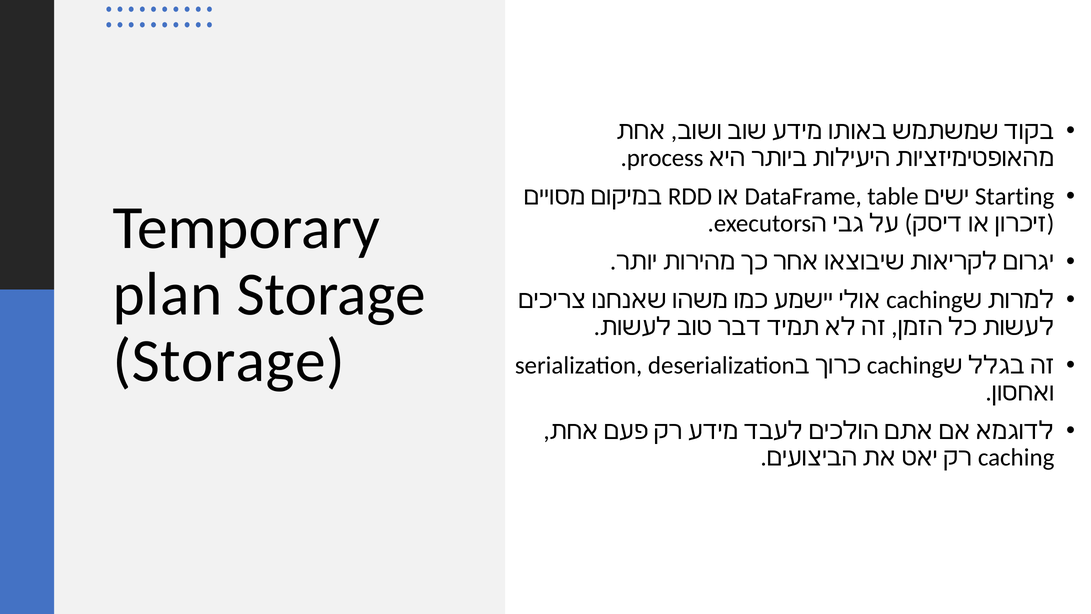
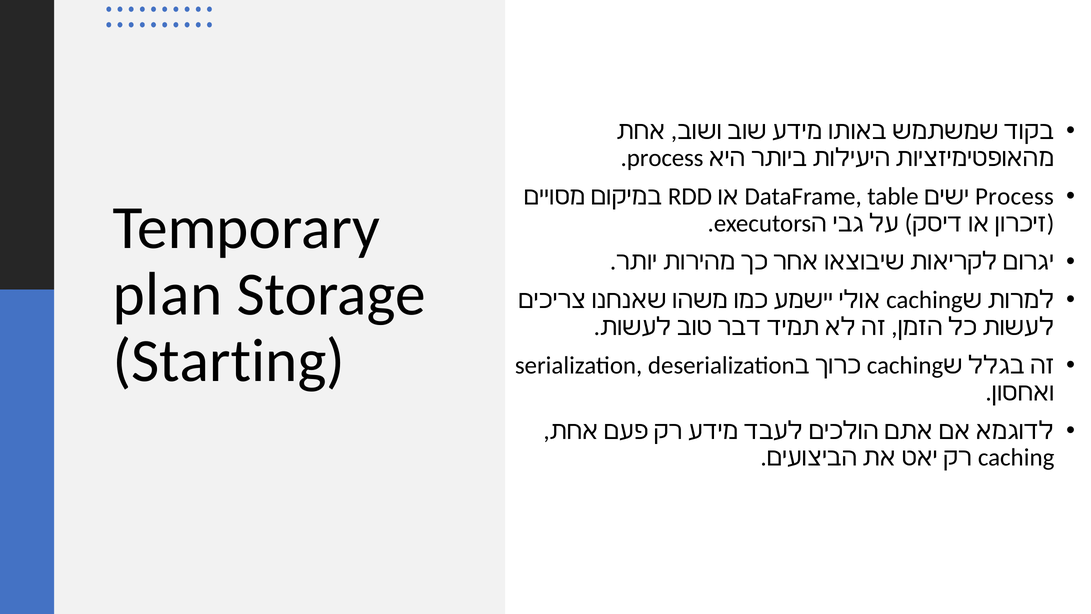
Starting: Starting -> Process (1014, 196)
Storage: Storage -> Starting (229, 361)
